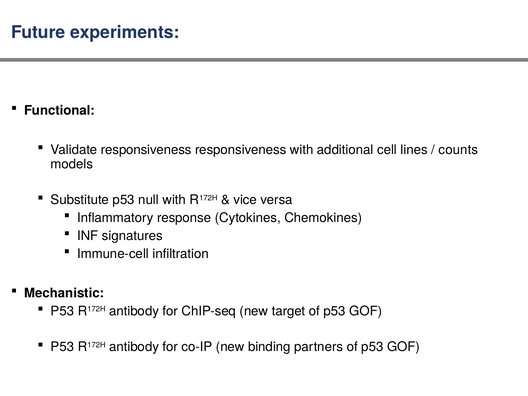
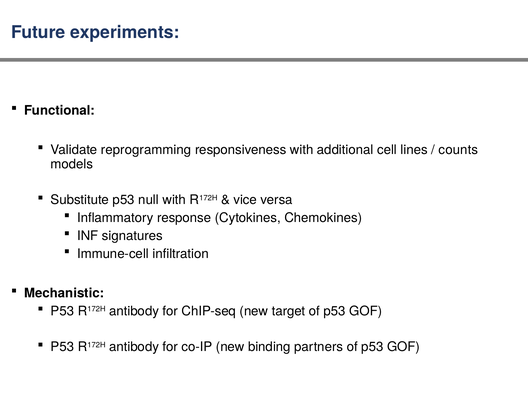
Validate responsiveness: responsiveness -> reprogramming (146, 150)
